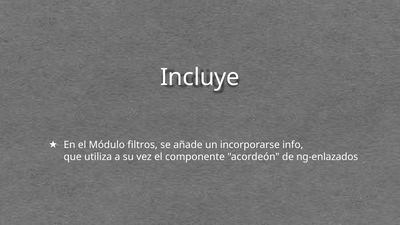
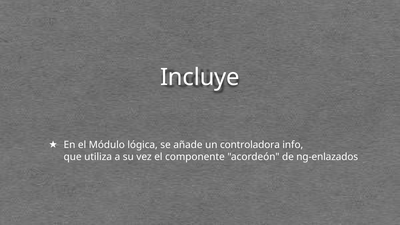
filtros: filtros -> lógica (143, 145)
incorporarse: incorporarse -> controladora (250, 145)
